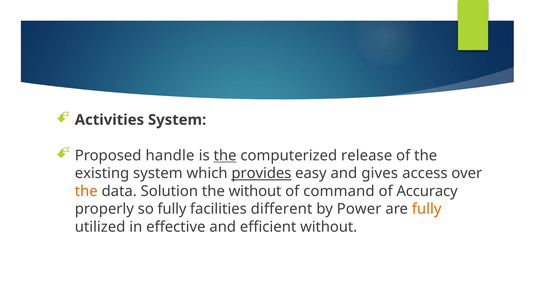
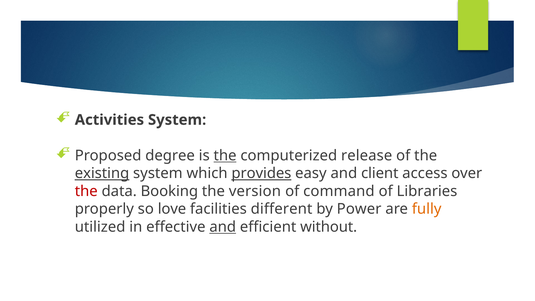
handle: handle -> degree (170, 156)
existing underline: none -> present (102, 173)
gives: gives -> client (380, 173)
the colour: orange -> red (86, 191)
Solution: Solution -> Booking (169, 191)
the without: without -> version (255, 191)
Accuracy: Accuracy -> Libraries (427, 191)
so fully: fully -> love (172, 209)
and underline: none -> present (223, 227)
